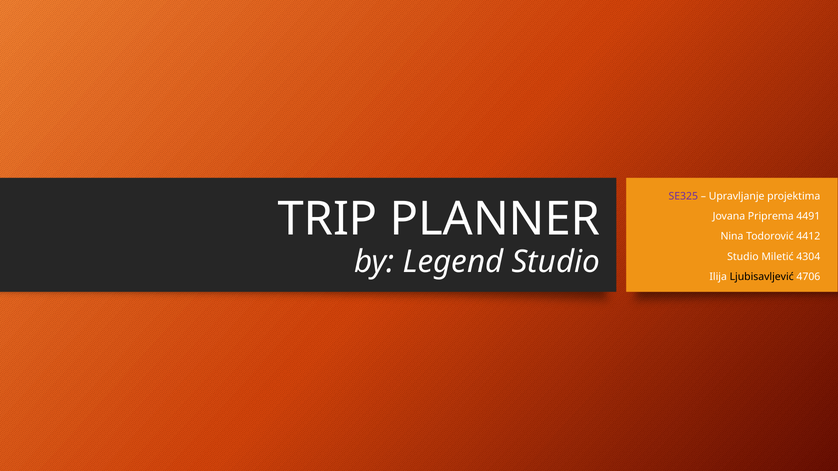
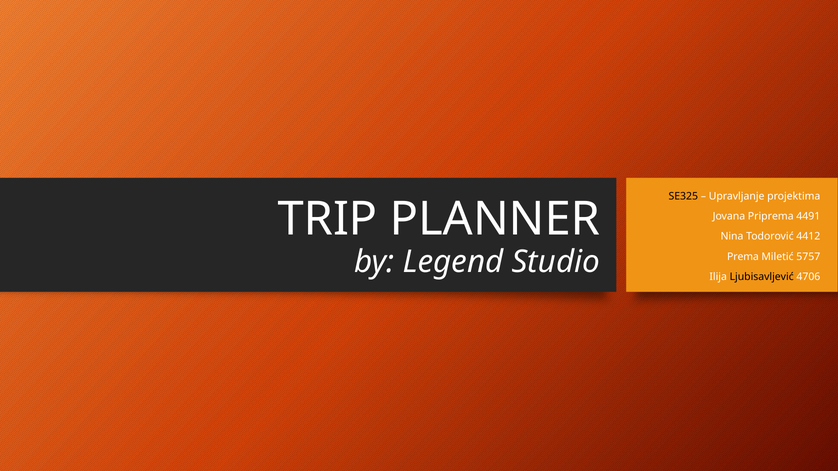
SE325 colour: purple -> black (683, 197)
Studio: Studio -> Prema (743, 257)
4304: 4304 -> 5757 (808, 257)
